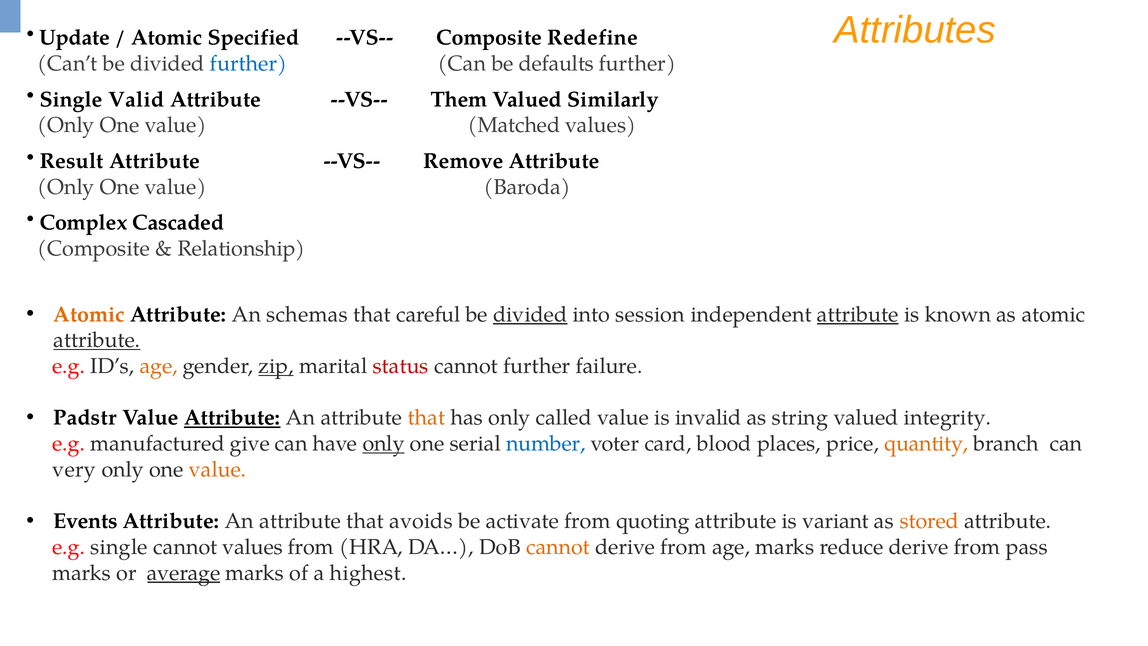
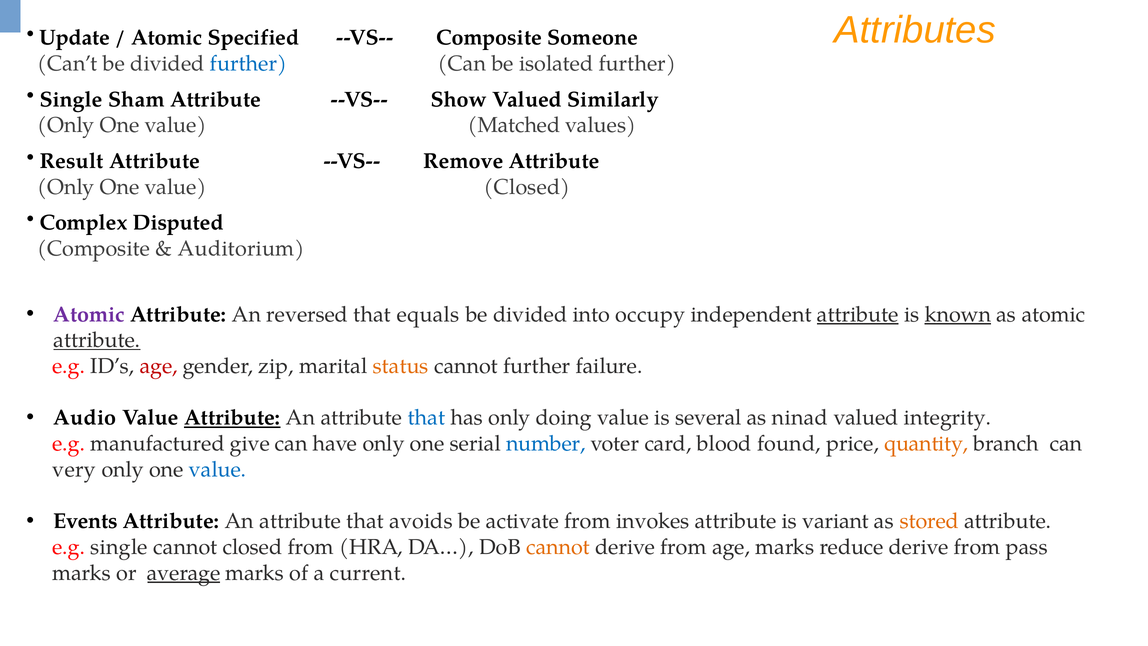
Redefine: Redefine -> Someone (593, 38)
defaults: defaults -> isolated (556, 64)
Valid: Valid -> Sham (136, 99)
Them: Them -> Show (459, 99)
value Baroda: Baroda -> Closed (527, 187)
Cascaded: Cascaded -> Disputed (178, 223)
Relationship: Relationship -> Auditorium (241, 249)
Atomic colour: orange -> purple (89, 314)
schemas: schemas -> reversed (307, 314)
careful: careful -> equals (428, 314)
divided underline: present -> none (530, 314)
session: session -> occupy (650, 314)
known underline: none -> present (958, 314)
age colour: orange -> red (159, 366)
zip underline: present -> none (276, 366)
status colour: red -> orange (401, 366)
Padstr: Padstr -> Audio (85, 418)
that colour: orange -> blue (426, 418)
called: called -> doing (564, 418)
invalid: invalid -> several (708, 418)
string: string -> ninad (800, 418)
only underline: present -> none (384, 444)
places: places -> found (789, 444)
value colour: orange -> blue (217, 469)
quoting: quoting -> invokes (653, 521)
cannot values: values -> closed (252, 547)
highest: highest -> current (368, 573)
